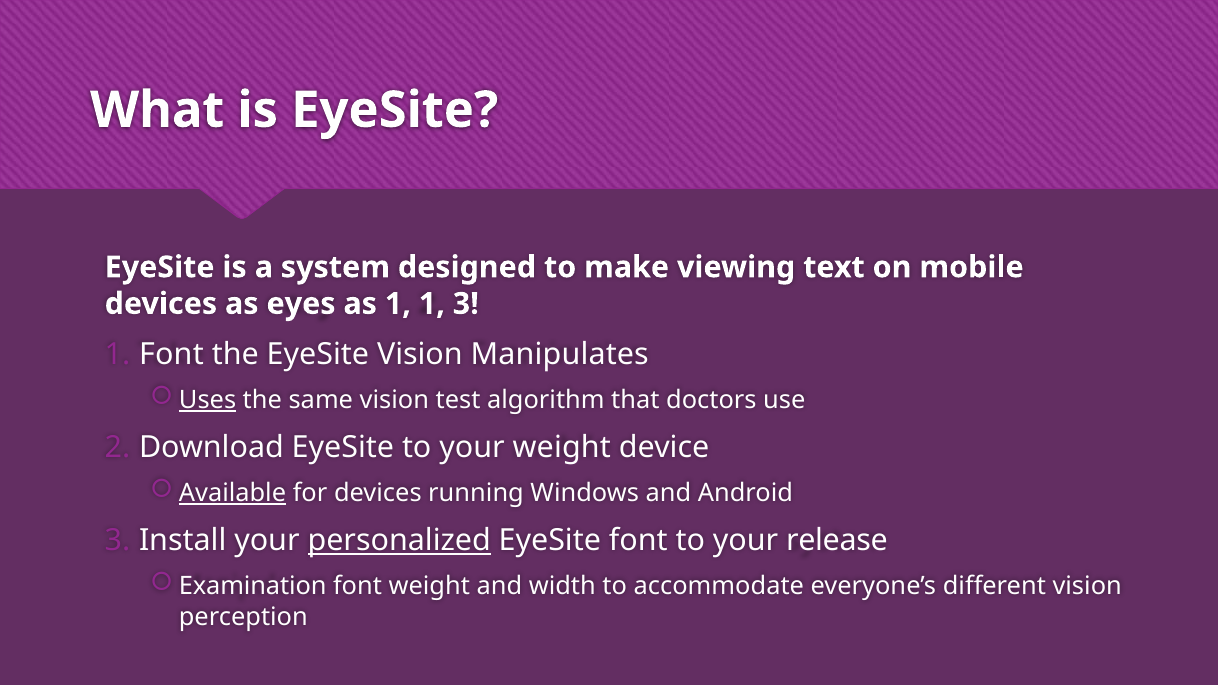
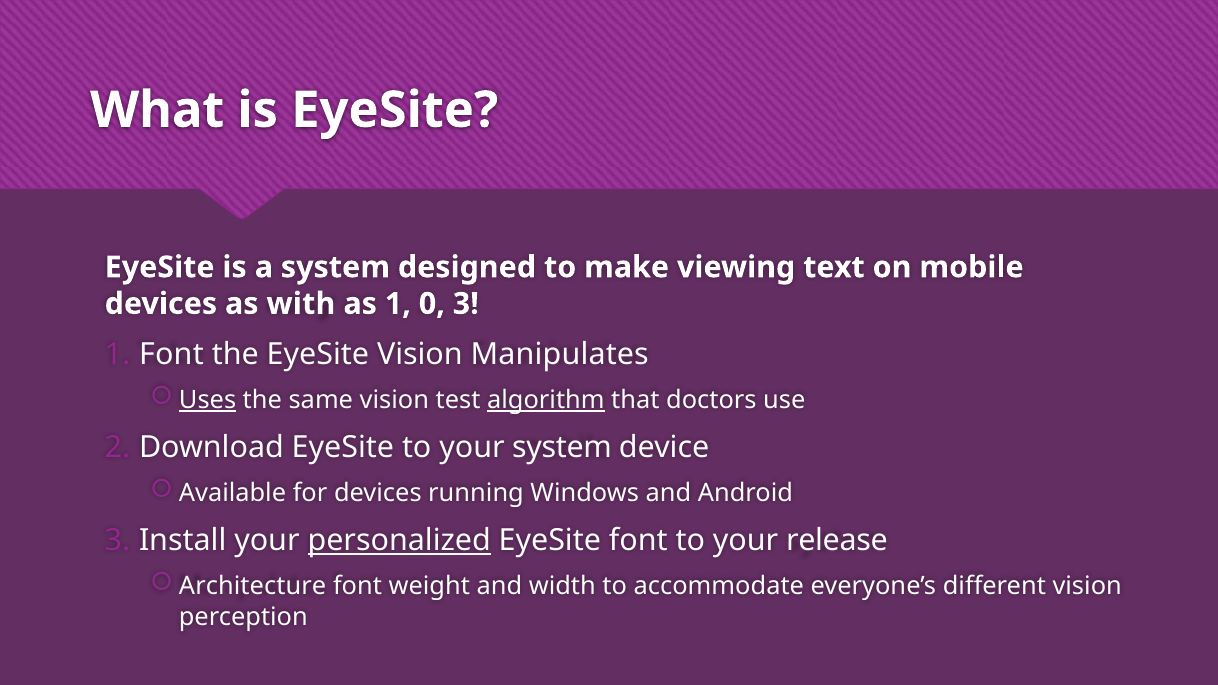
eyes: eyes -> with (301, 304)
1 1: 1 -> 0 (432, 304)
algorithm underline: none -> present (546, 400)
your weight: weight -> system (562, 447)
Available underline: present -> none (233, 493)
Examination: Examination -> Architecture (253, 587)
